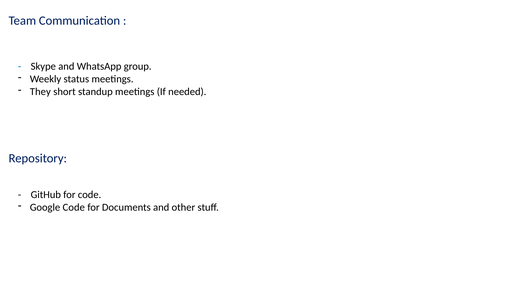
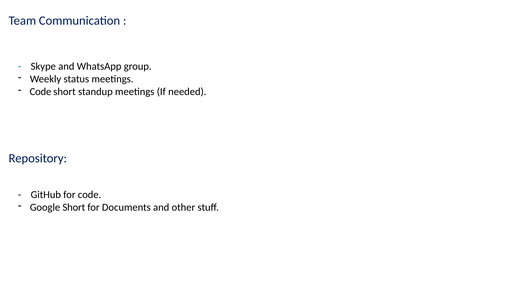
They: They -> Code (40, 92)
Google Code: Code -> Short (74, 207)
